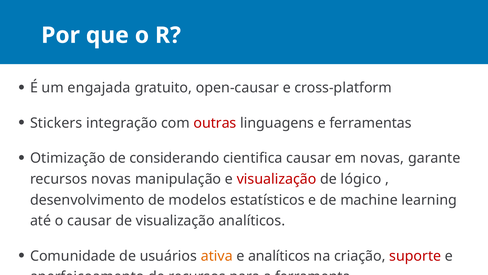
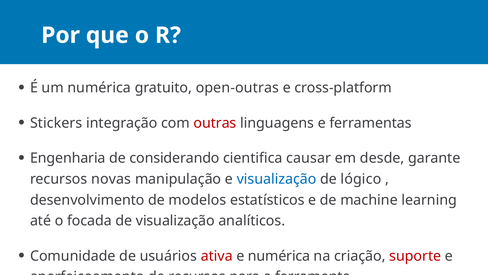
um engajada: engajada -> numérica (99, 88)
open-causar: open-causar -> open-outras (237, 88)
Otimização: Otimização -> Engenharia (68, 158)
em novas: novas -> desde (382, 158)
visualização colour: red -> blue (277, 179)
o causar: causar -> focada (89, 220)
ativa colour: orange -> red (217, 256)
e analíticos: analíticos -> numérica (279, 256)
